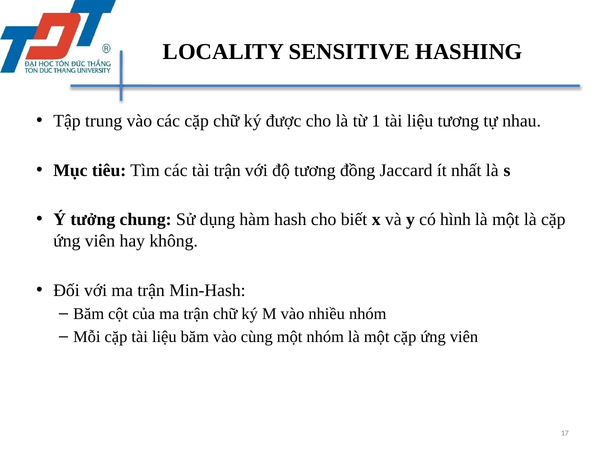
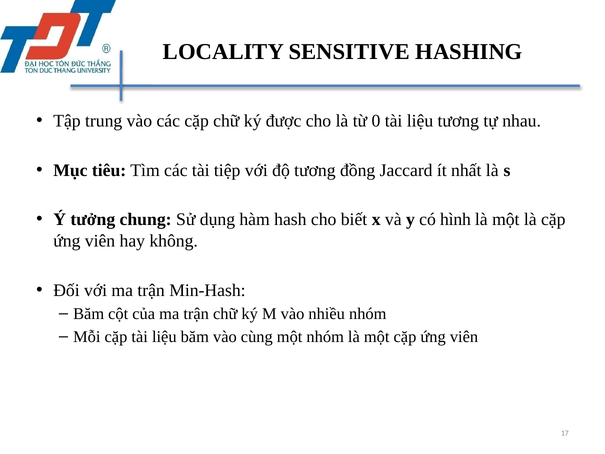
1: 1 -> 0 (376, 121)
tài trận: trận -> tiệp (227, 170)
